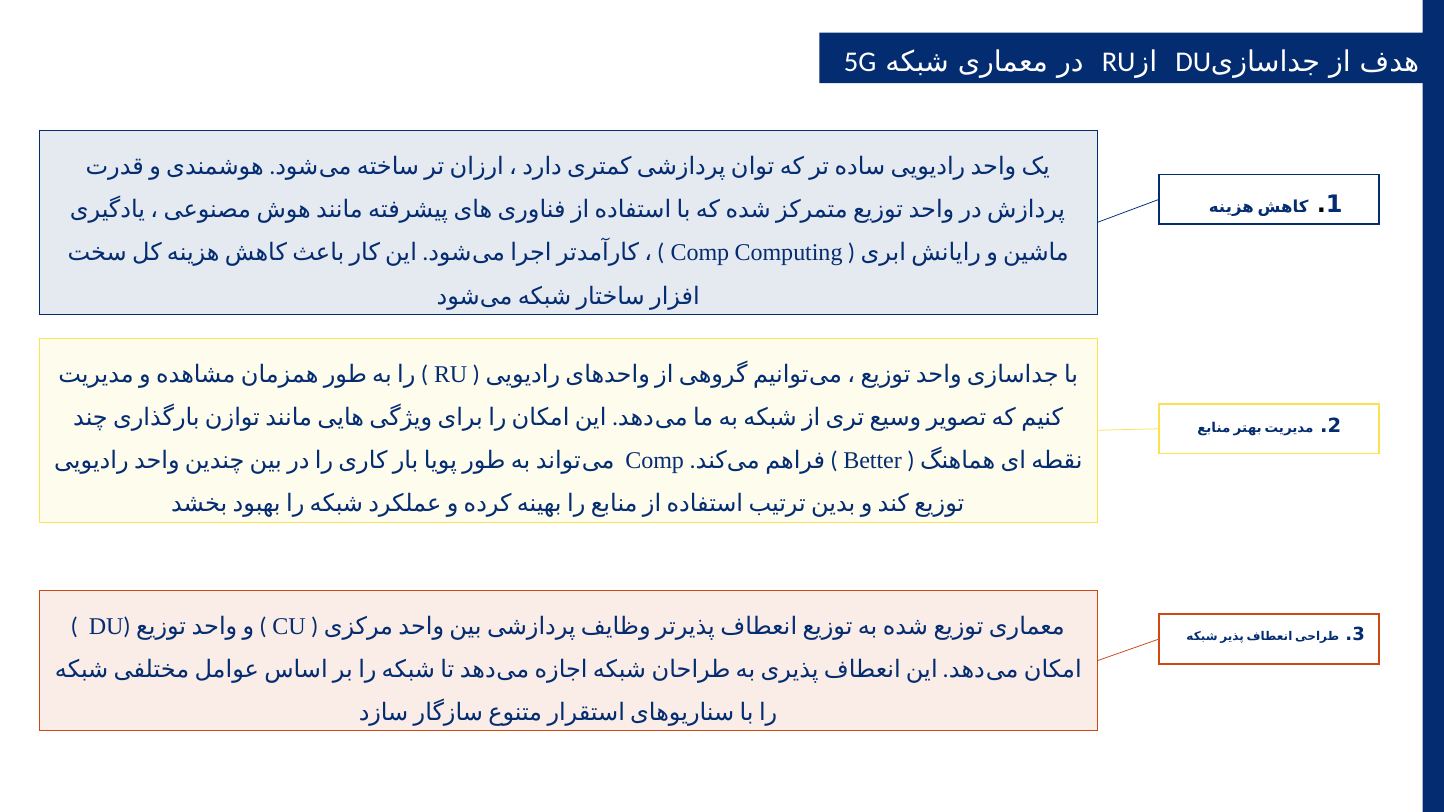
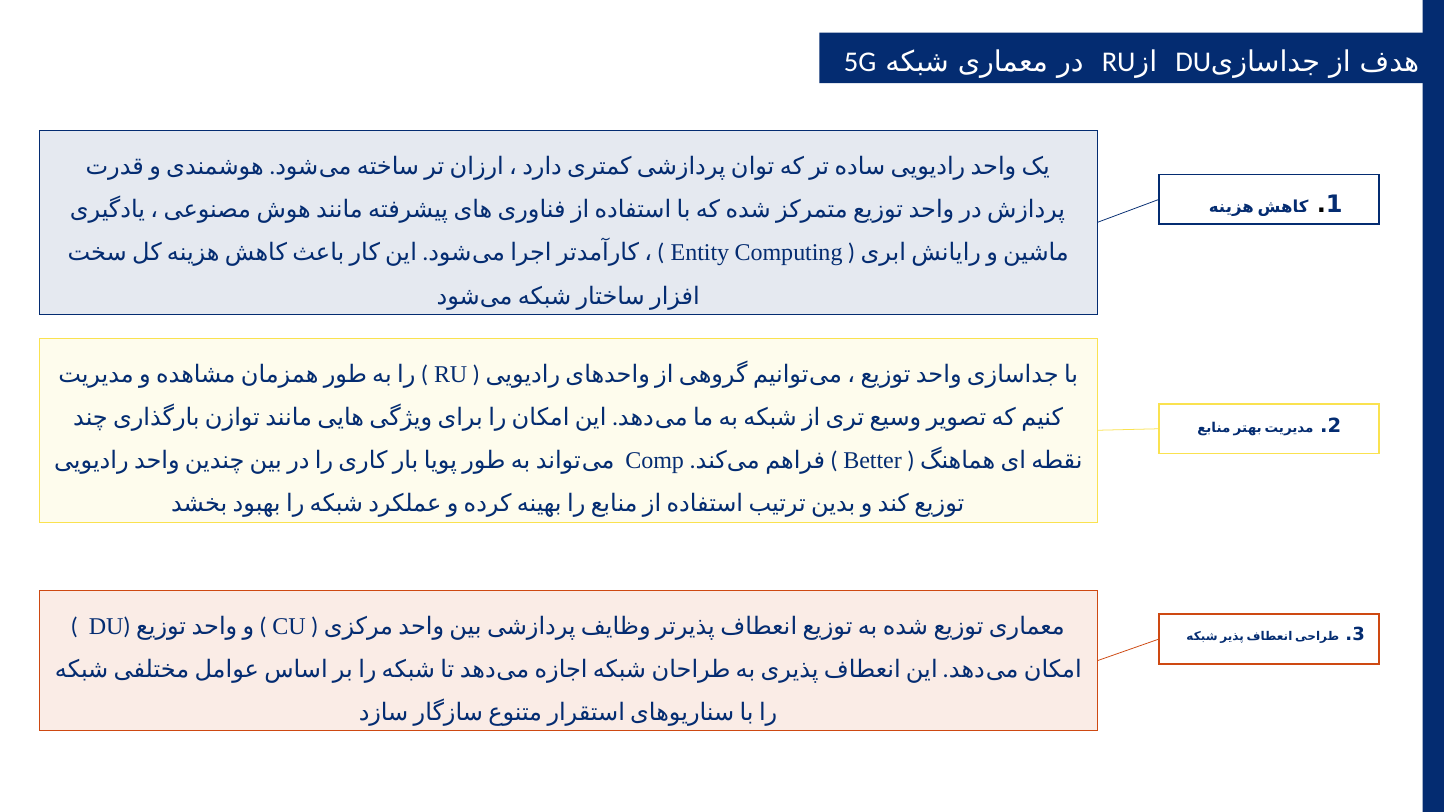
Comp: Comp -> Entity (700, 253)
